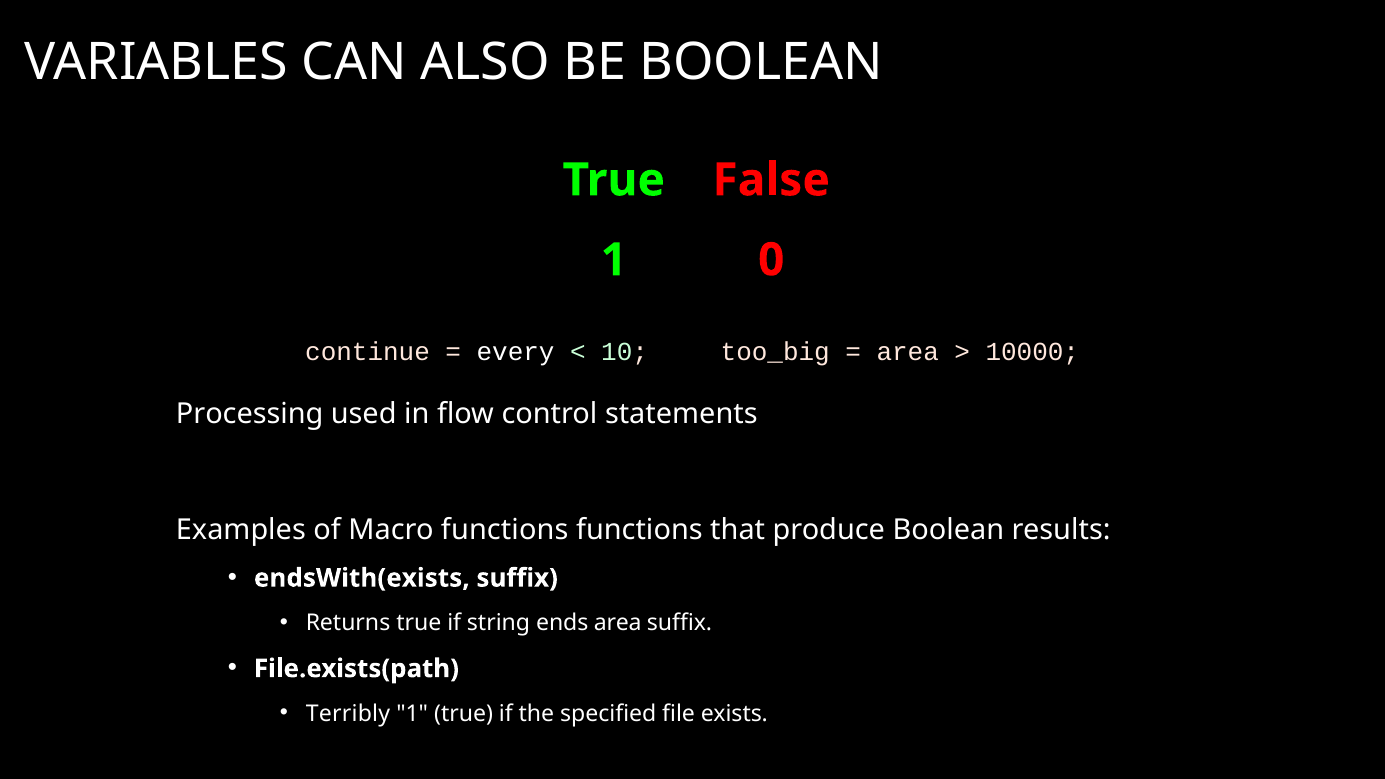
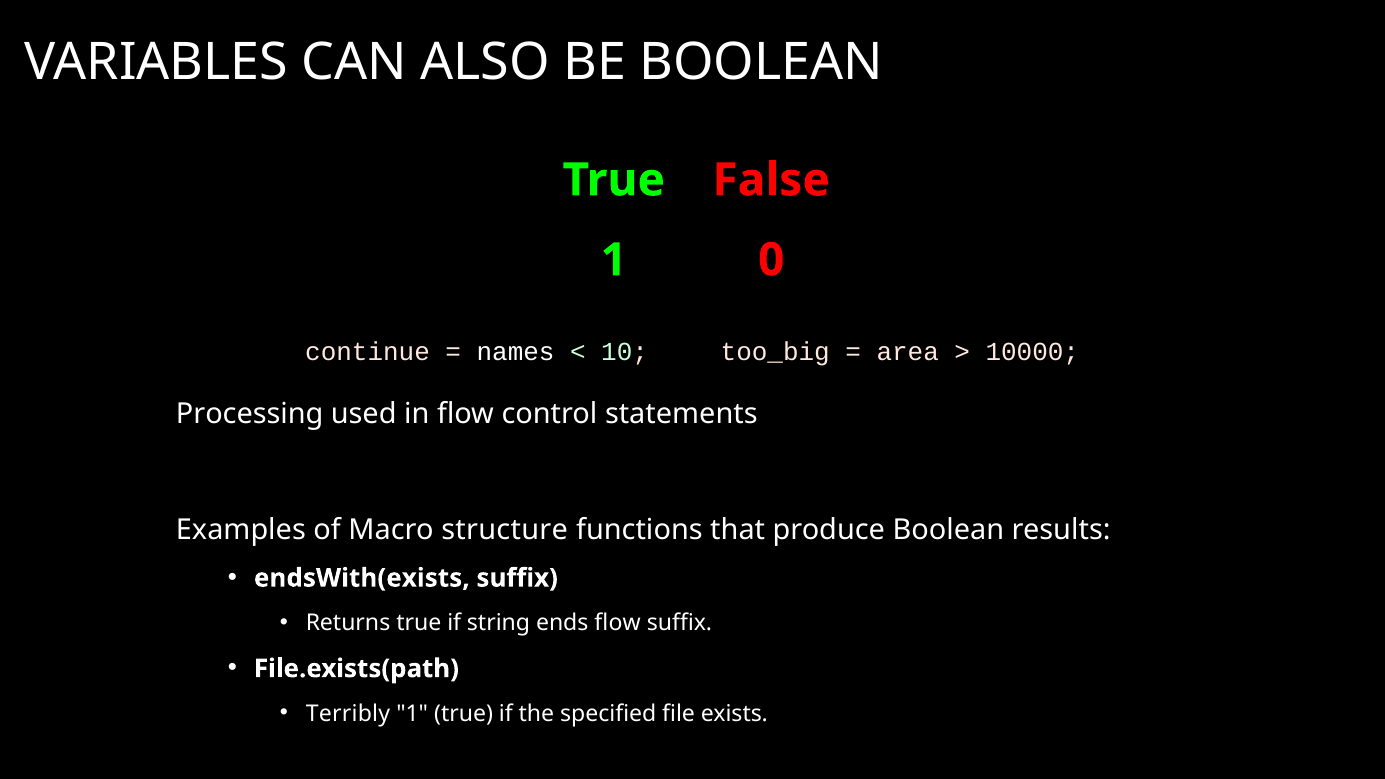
every: every -> names (516, 352)
Macro functions: functions -> structure (505, 530)
ends area: area -> flow (618, 623)
